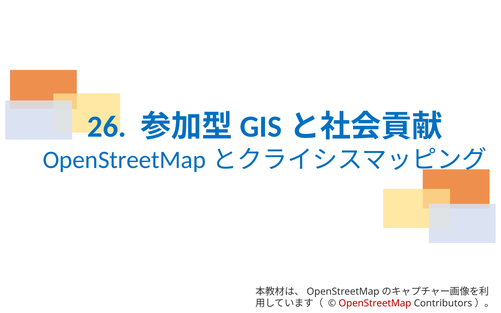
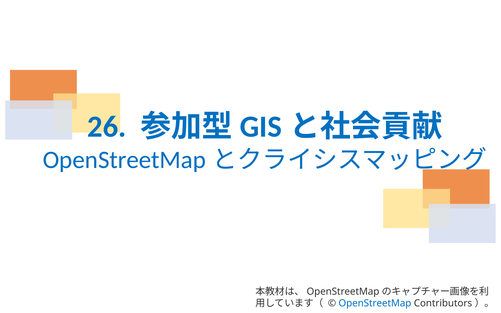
OpenStreetMap colour: red -> blue (375, 303)
